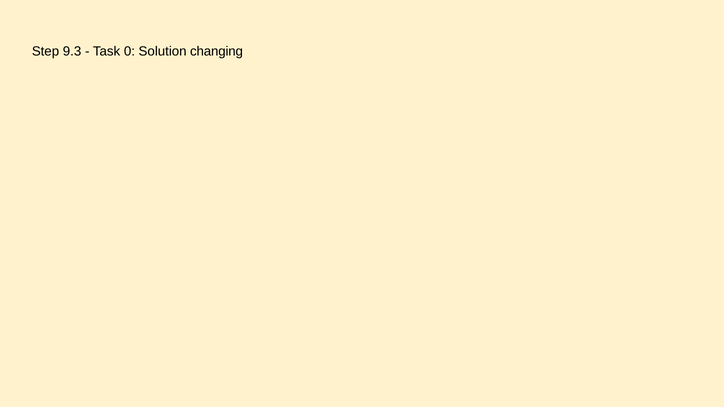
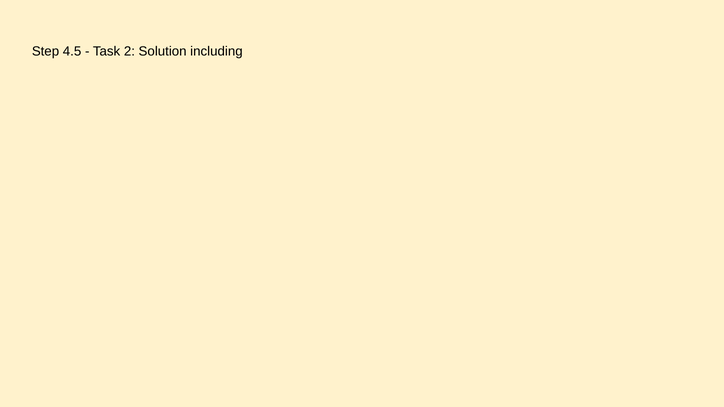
9.3: 9.3 -> 4.5 (72, 51)
0: 0 -> 2 (129, 51)
changing: changing -> including (216, 51)
